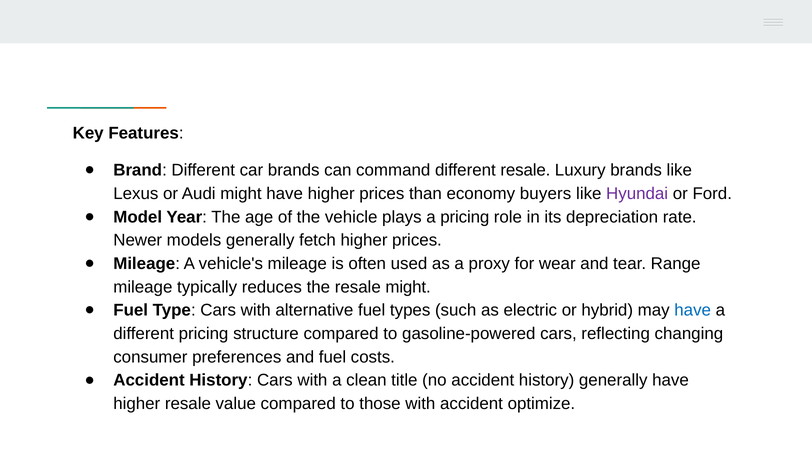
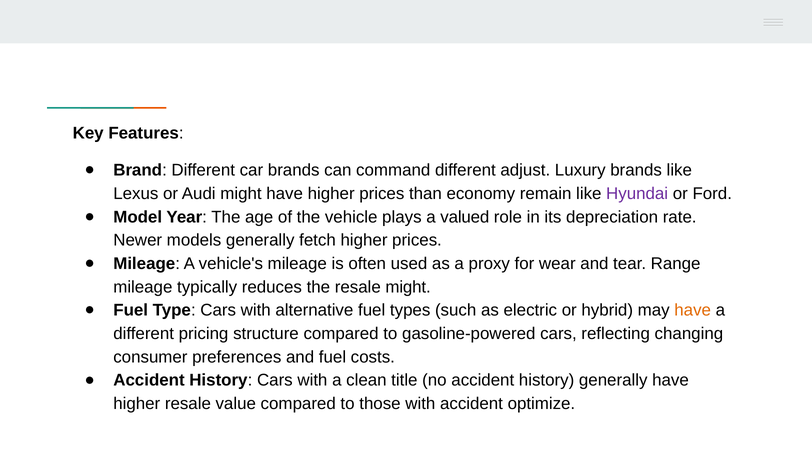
different resale: resale -> adjust (525, 170)
buyers: buyers -> remain (546, 194)
a pricing: pricing -> valued (465, 217)
have colour: blue -> orange (693, 310)
